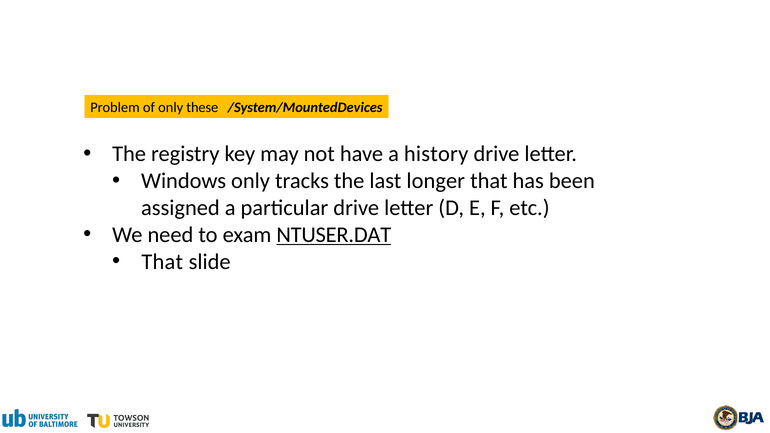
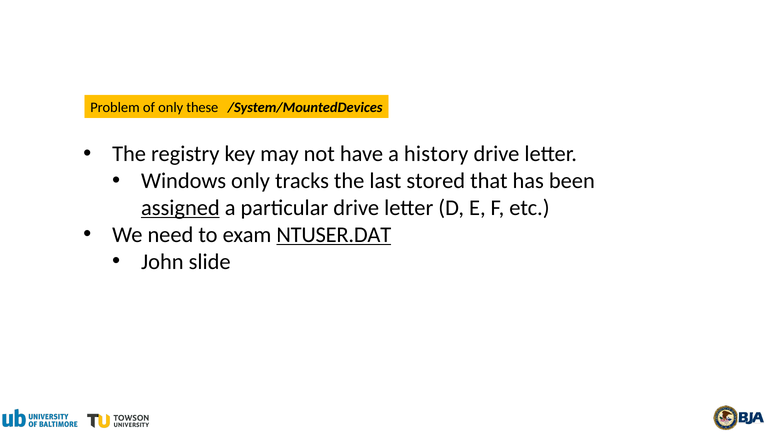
longer: longer -> stored (436, 181)
assigned underline: none -> present (180, 208)
That: That -> John (162, 262)
